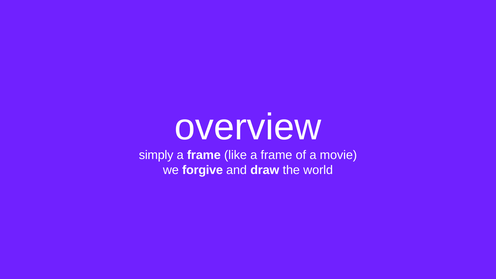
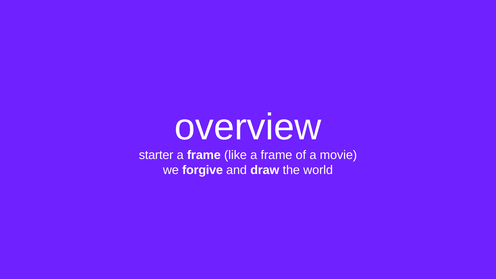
simply: simply -> starter (156, 155)
